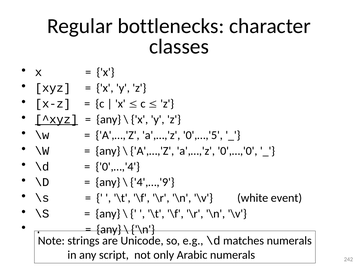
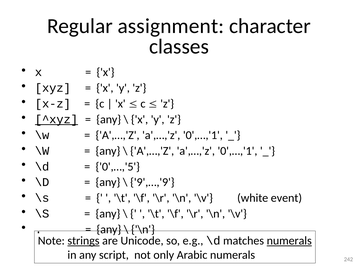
bottlenecks: bottlenecks -> assignment (171, 26)
0',…,'5: 0',…,'5 -> 0',…,'1 (203, 135)
0',…,'0: 0',…,'0 -> 0',…,'1 (237, 151)
0',…,'4: 0',…,'4 -> 0',…,'5 (118, 167)
4',…,'9: 4',…,'9 -> 9',…,'9 (152, 183)
strings underline: none -> present (83, 241)
numerals underline: none -> present (289, 241)
